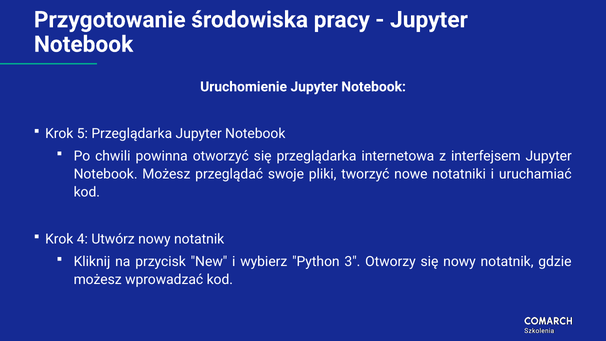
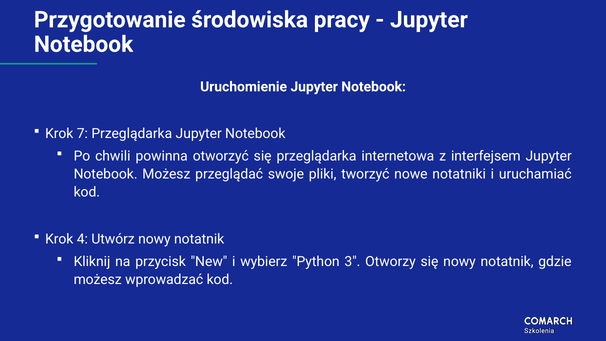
5: 5 -> 7 (82, 134)
